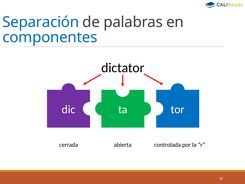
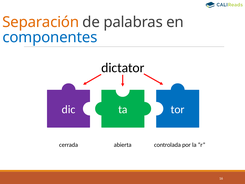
Separación colour: blue -> orange (41, 22)
